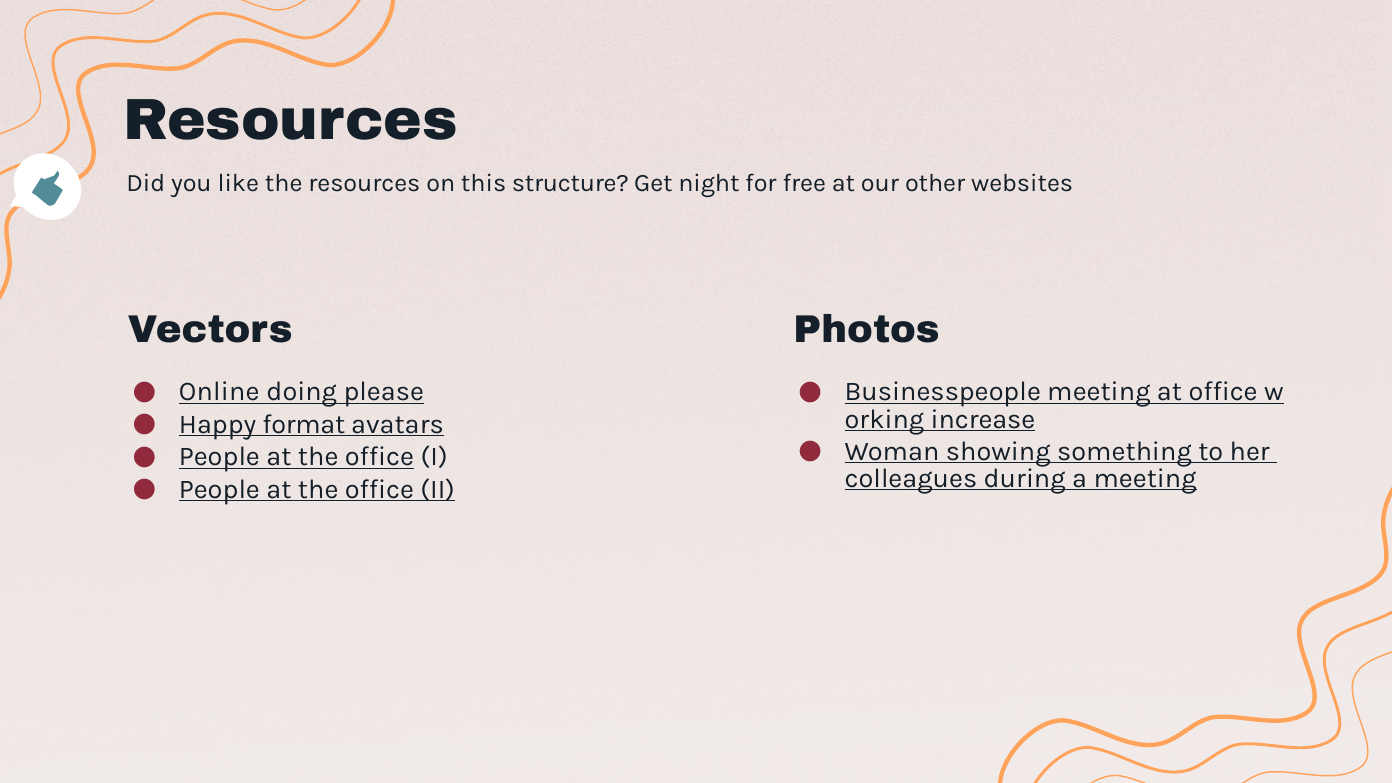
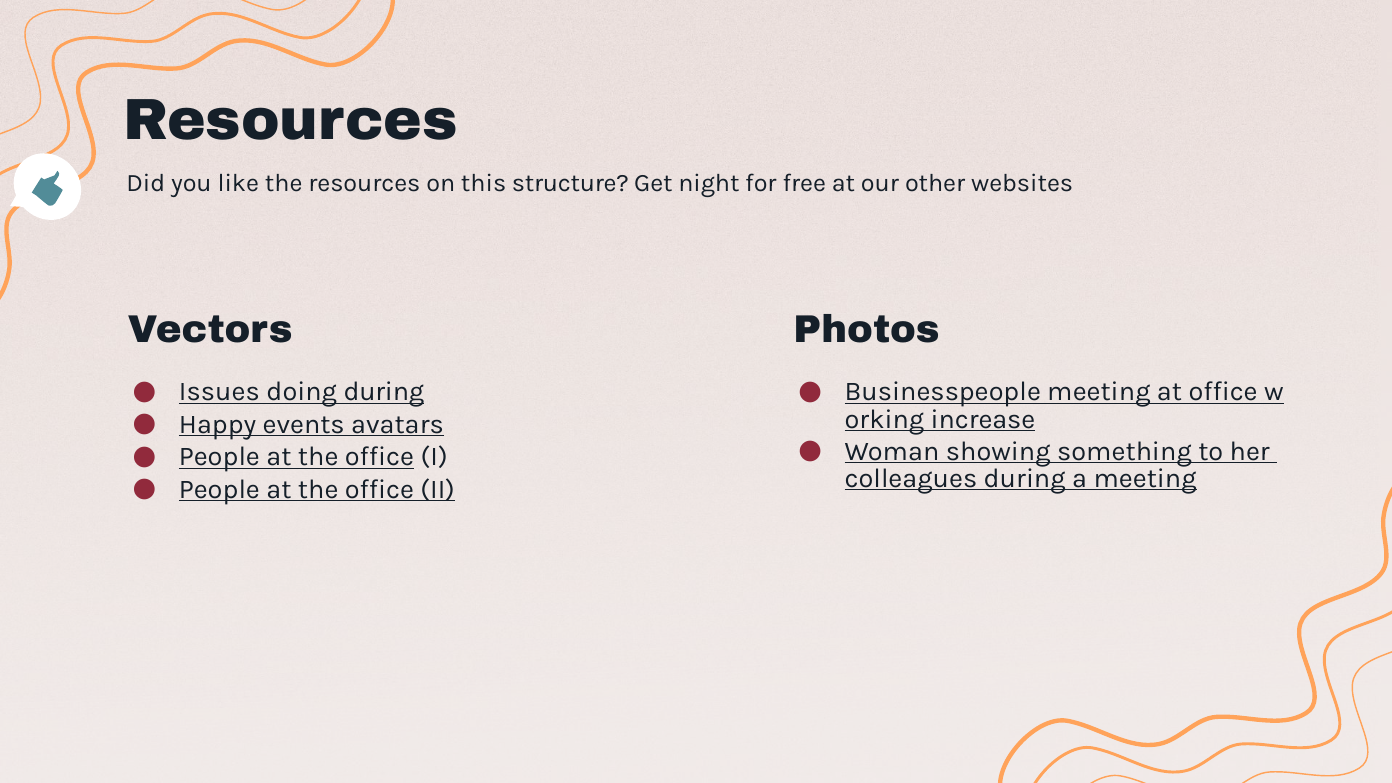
Online: Online -> Issues (219, 392)
doing please: please -> during (384, 392)
format: format -> events (304, 425)
